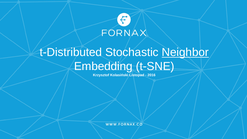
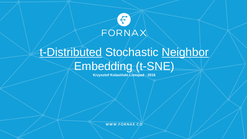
t-Distributed underline: none -> present (71, 52)
